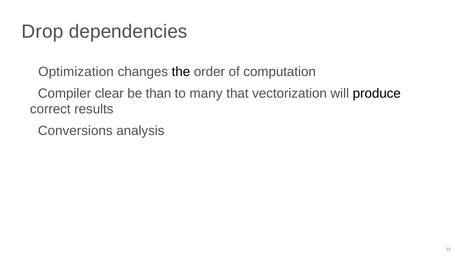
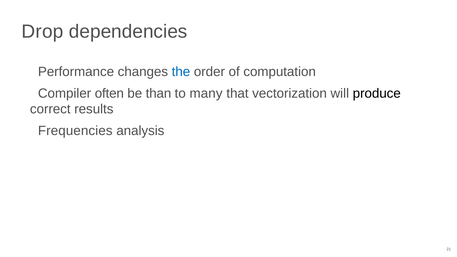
Optimization: Optimization -> Performance (76, 72)
the colour: black -> blue (181, 72)
clear: clear -> often (109, 93)
Conversions: Conversions -> Frequencies (75, 131)
